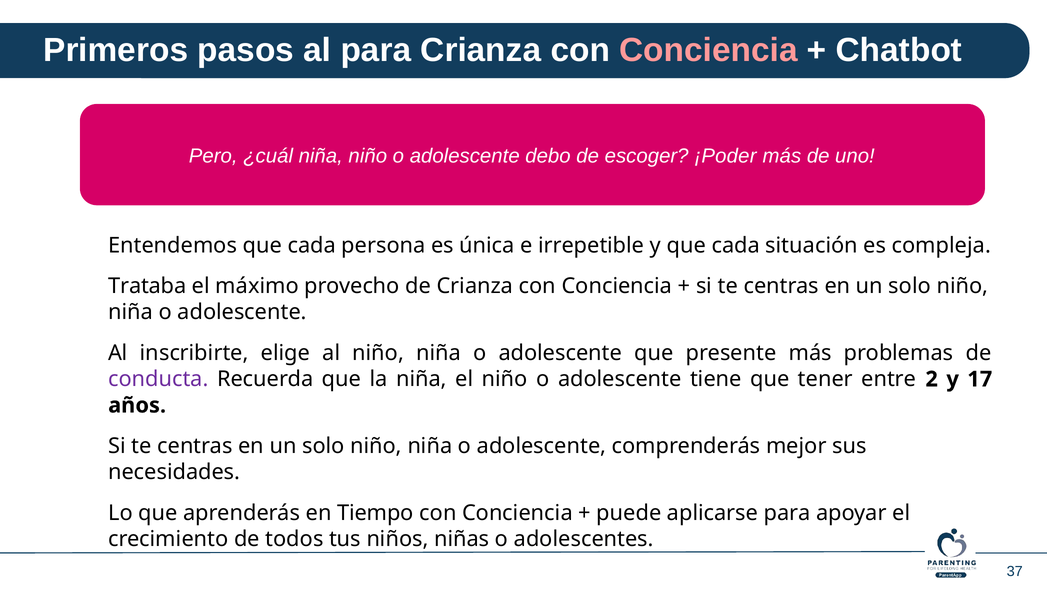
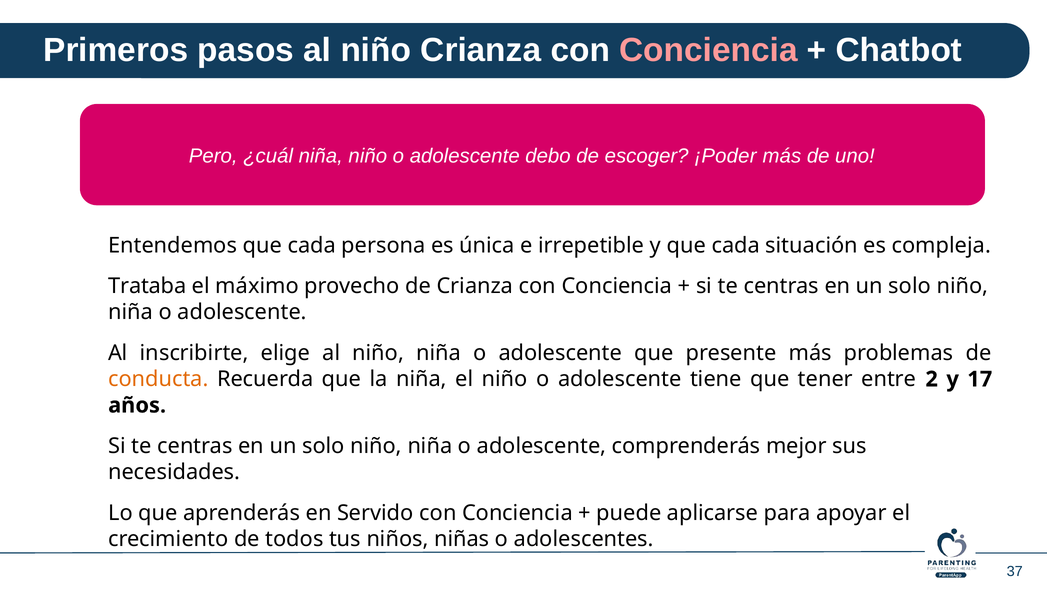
pasos al para: para -> niño (376, 50)
conducta colour: purple -> orange (158, 379)
Tiempo: Tiempo -> Servido (375, 513)
